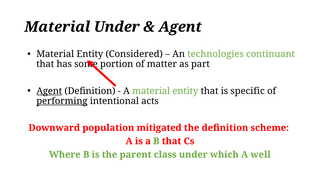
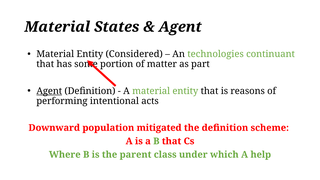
Material Under: Under -> States (117, 27)
specific: specific -> reasons (248, 91)
performing underline: present -> none (62, 101)
well: well -> help (261, 155)
